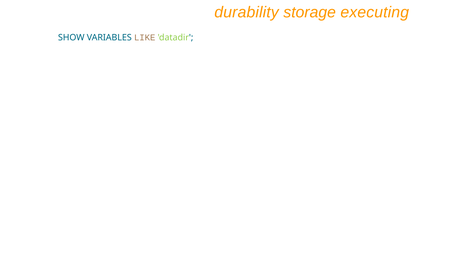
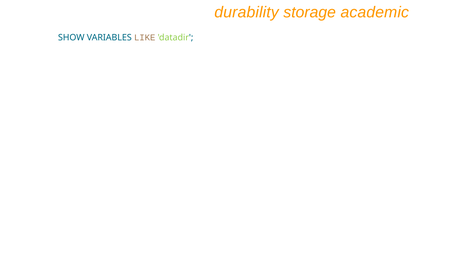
executing: executing -> academic (375, 12)
